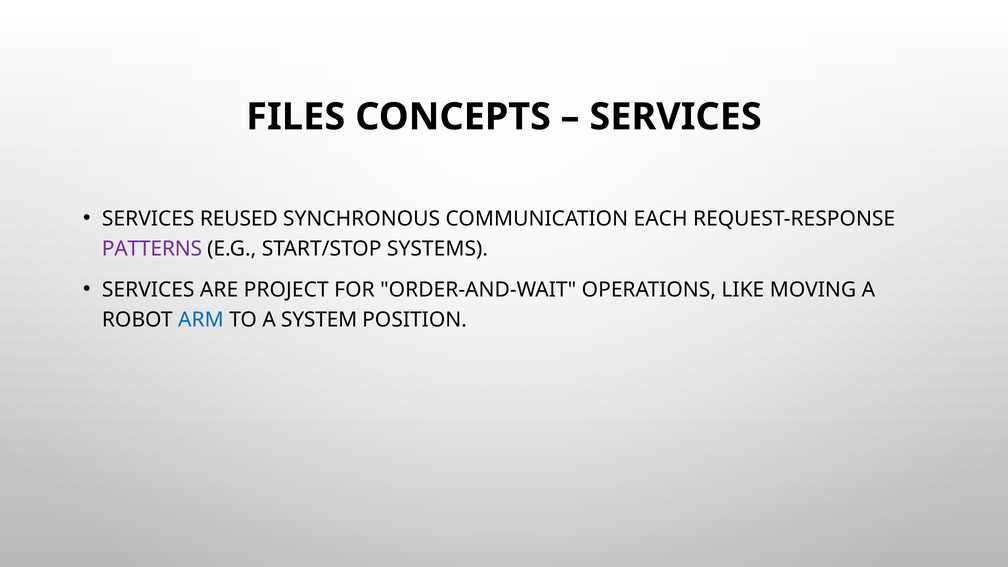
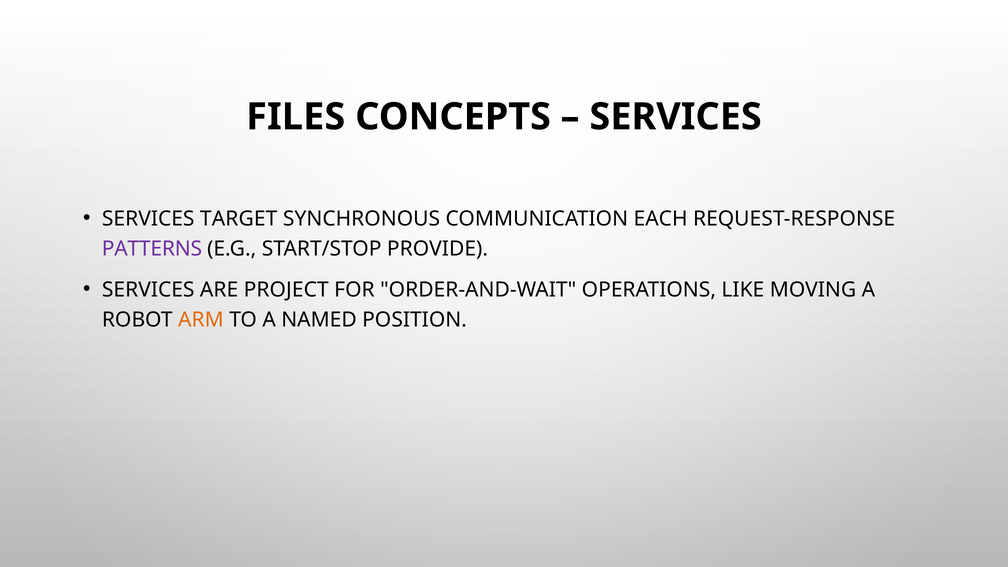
REUSED: REUSED -> TARGET (239, 219)
SYSTEMS: SYSTEMS -> PROVIDE (437, 249)
ARM colour: blue -> orange (201, 320)
SYSTEM: SYSTEM -> NAMED (319, 320)
